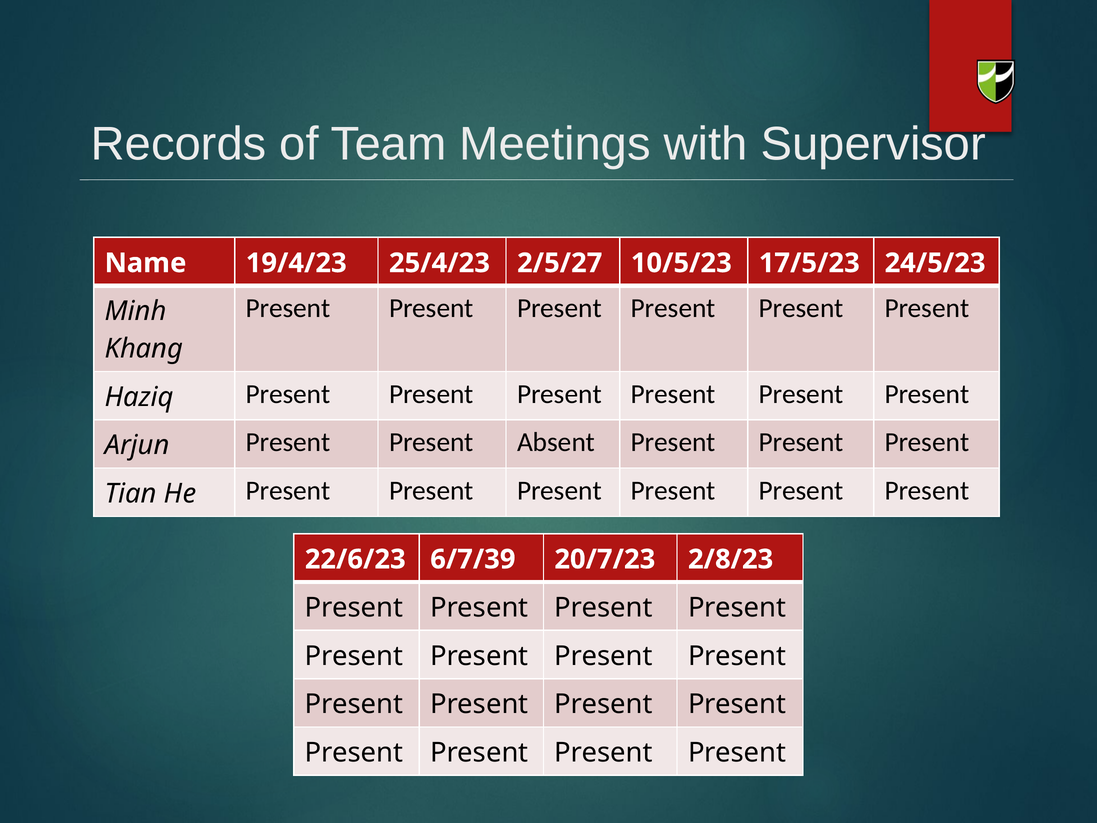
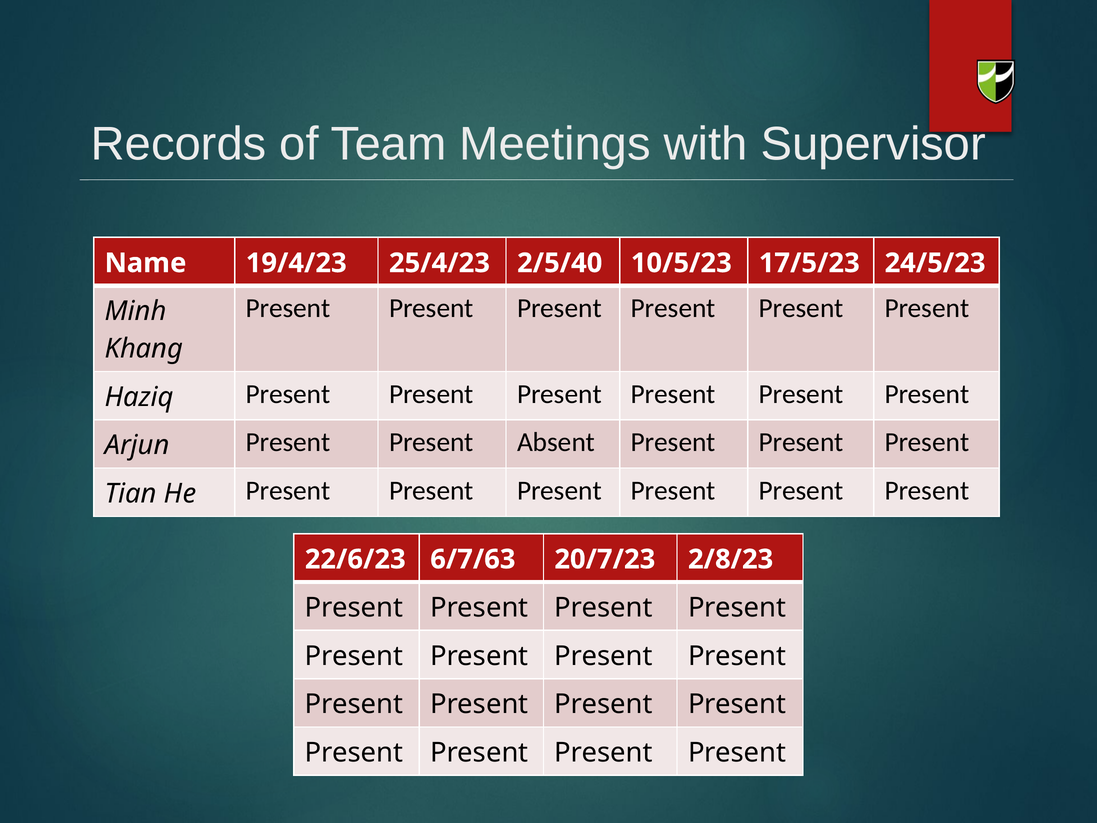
2/5/27: 2/5/27 -> 2/5/40 (560, 263)
6/7/39: 6/7/39 -> 6/7/63 (473, 559)
